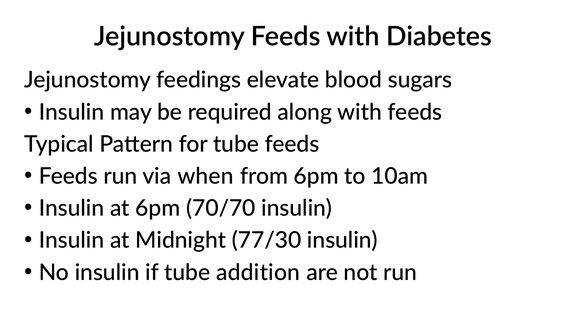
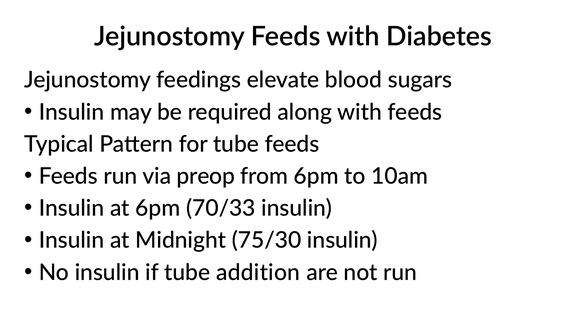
when: when -> preop (206, 176)
70/70: 70/70 -> 70/33 (221, 208)
77/30: 77/30 -> 75/30 (266, 240)
